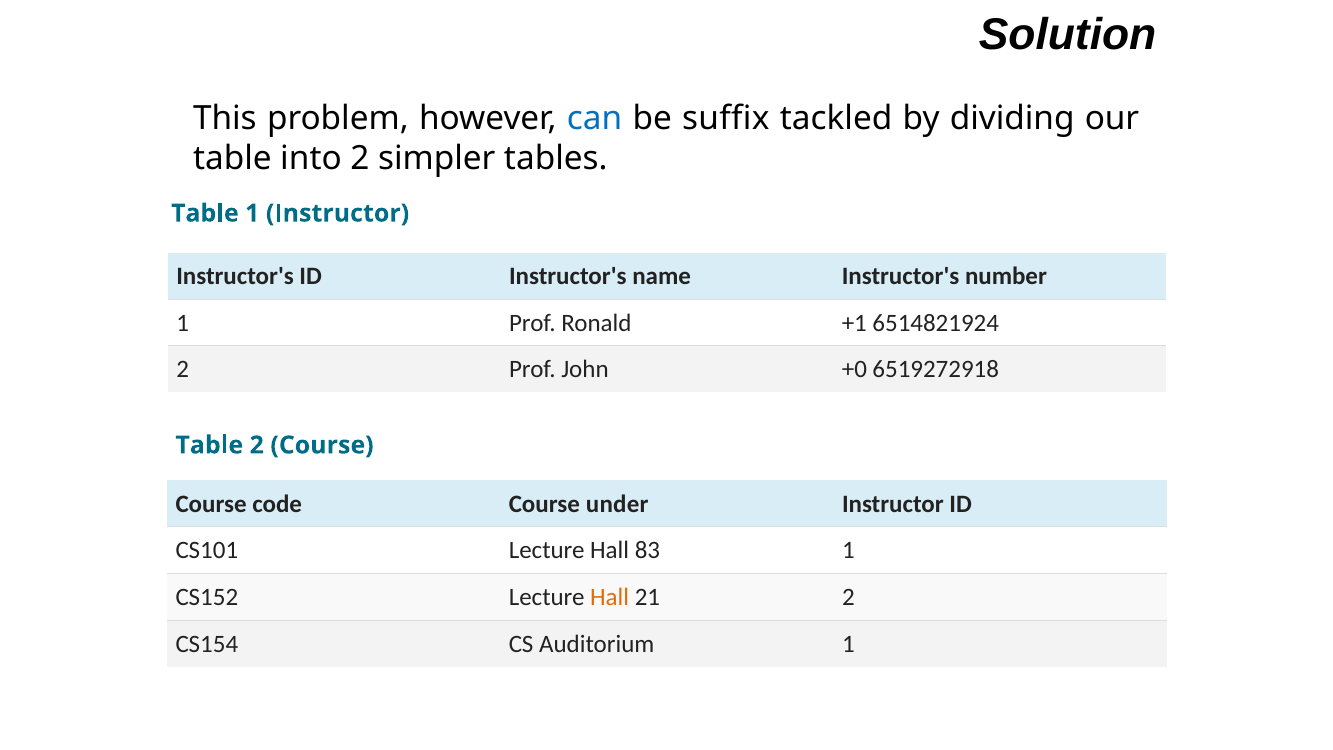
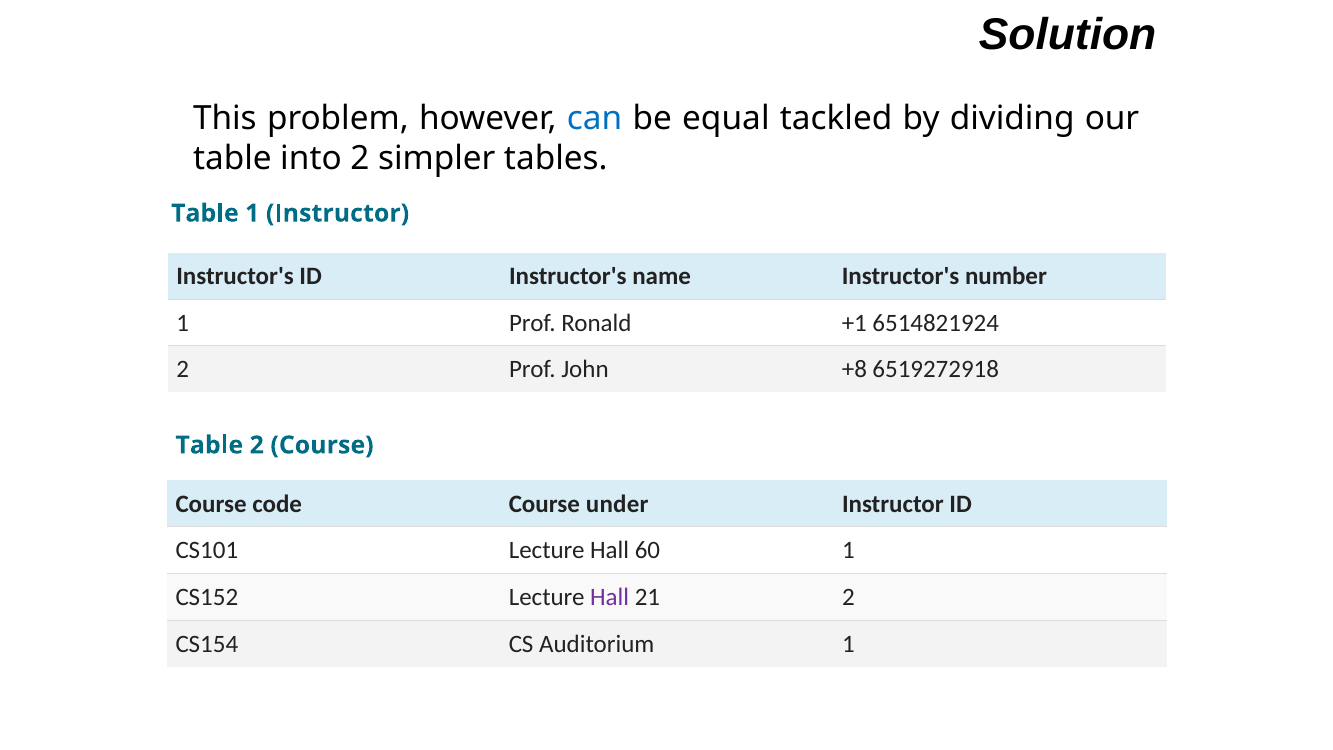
suffix: suffix -> equal (726, 119)
+0: +0 -> +8 (854, 370)
83: 83 -> 60 (647, 550)
Hall colour: orange -> purple (610, 597)
